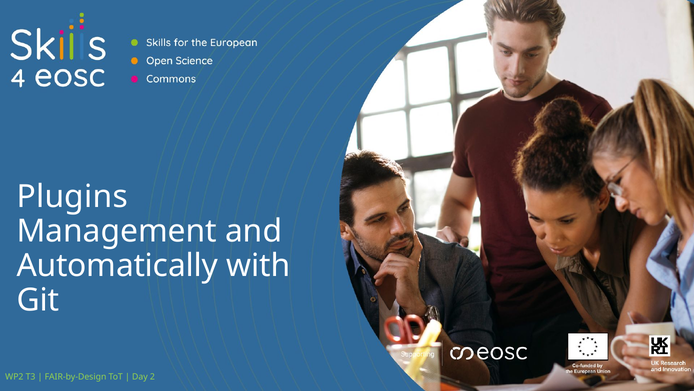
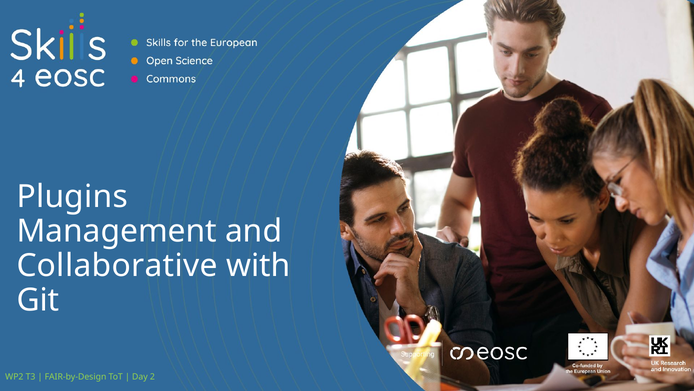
Automatically: Automatically -> Collaborative (117, 265)
